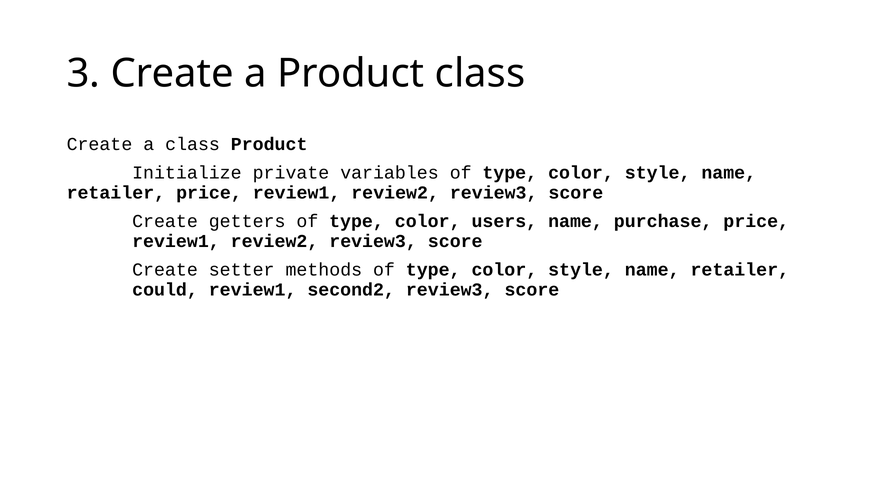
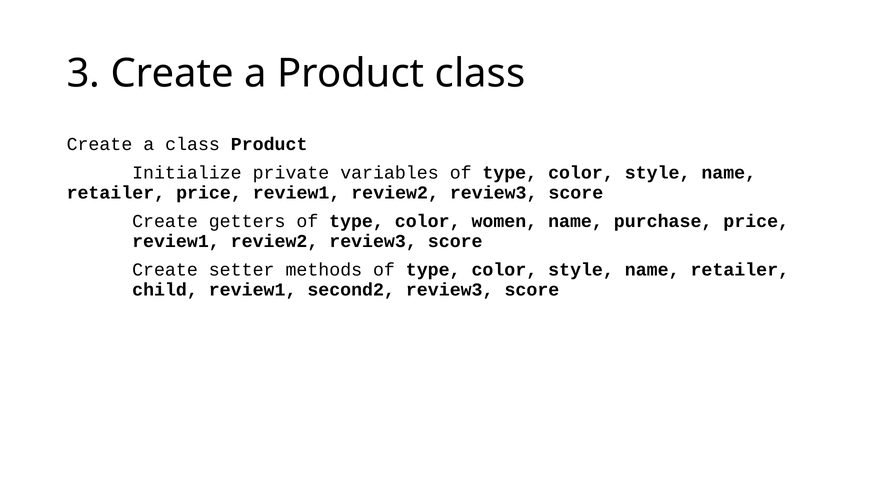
users: users -> women (504, 221)
could: could -> child (165, 289)
